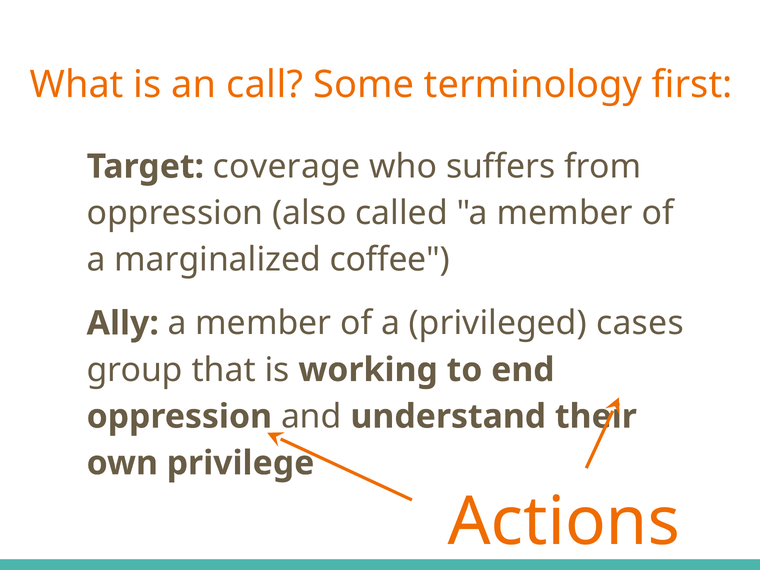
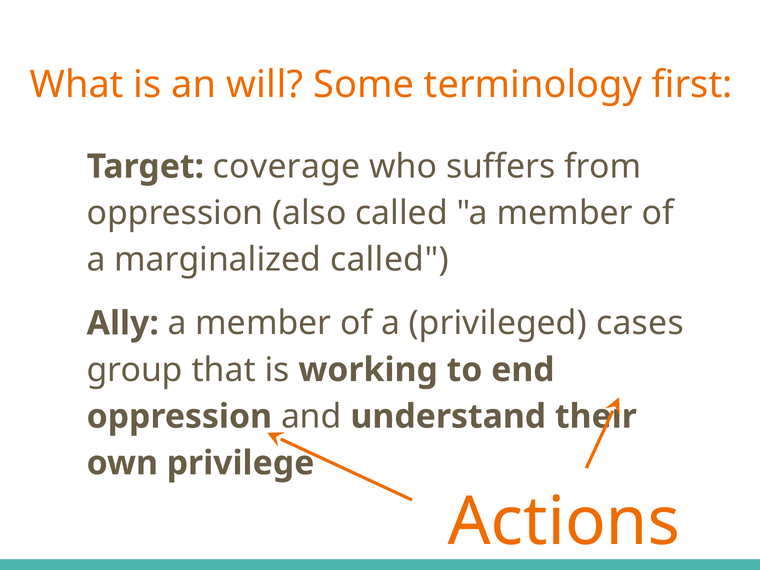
call: call -> will (265, 85)
marginalized coffee: coffee -> called (389, 260)
